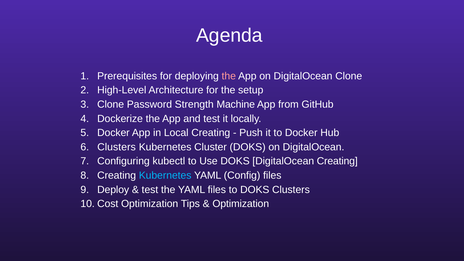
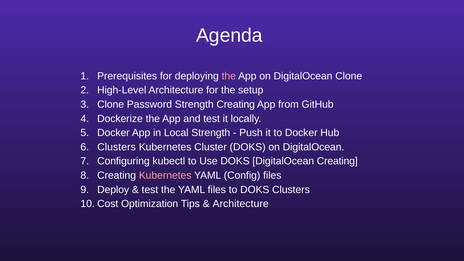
Strength Machine: Machine -> Creating (236, 104)
Local Creating: Creating -> Strength (211, 133)
Kubernetes colour: light blue -> pink (165, 175)
Optimization: Optimization -> Architecture (241, 204)
